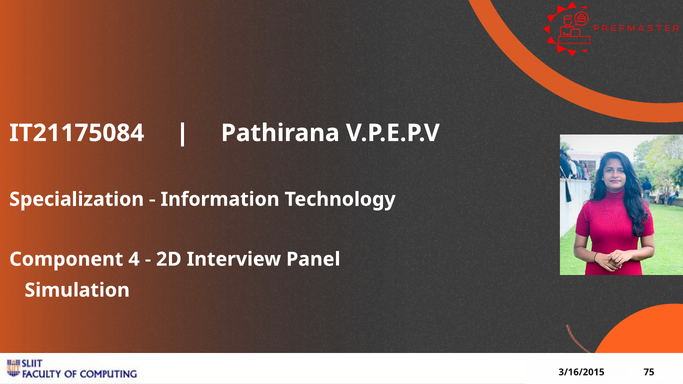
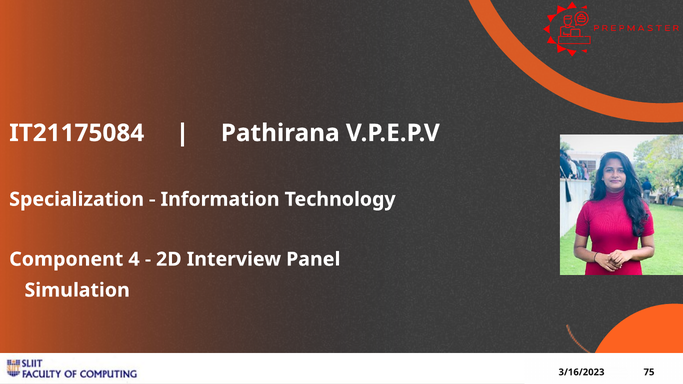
3/16/2015: 3/16/2015 -> 3/16/2023 (582, 372)
